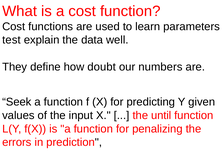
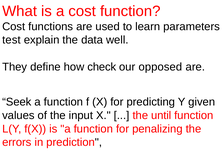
doubt: doubt -> check (102, 67)
numbers: numbers -> opposed (160, 67)
